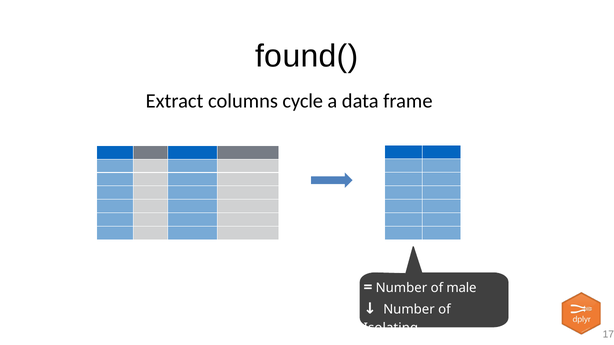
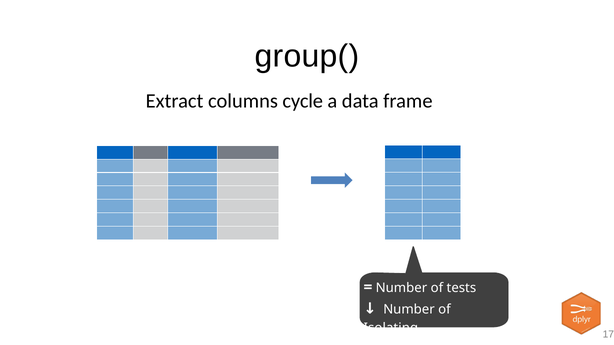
found(: found( -> group( (307, 56)
male: male -> tests (461, 288)
